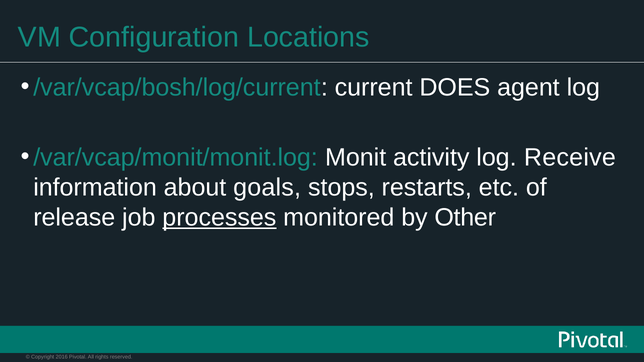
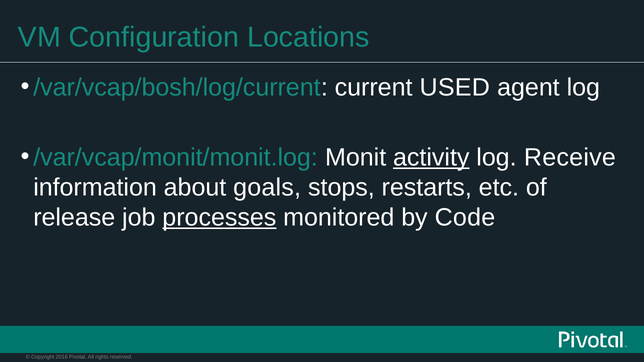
DOES: DOES -> USED (455, 87)
activity underline: none -> present (431, 158)
Other: Other -> Code (465, 218)
